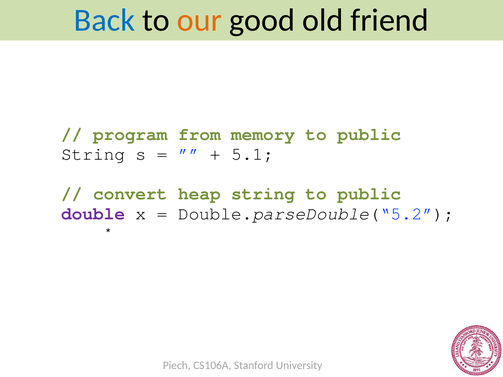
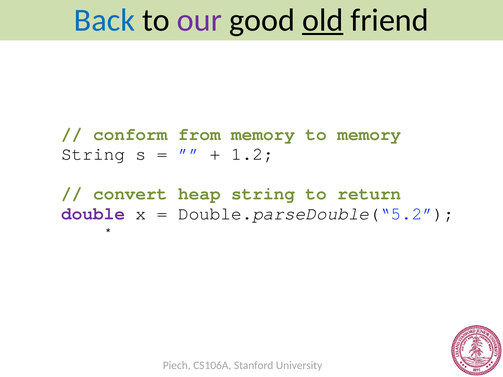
our colour: orange -> purple (199, 20)
old underline: none -> present (323, 20)
program: program -> conform (130, 134)
public: public -> memory (369, 134)
5.1: 5.1 -> 1.2 (252, 154)
string to public: public -> return (369, 194)
